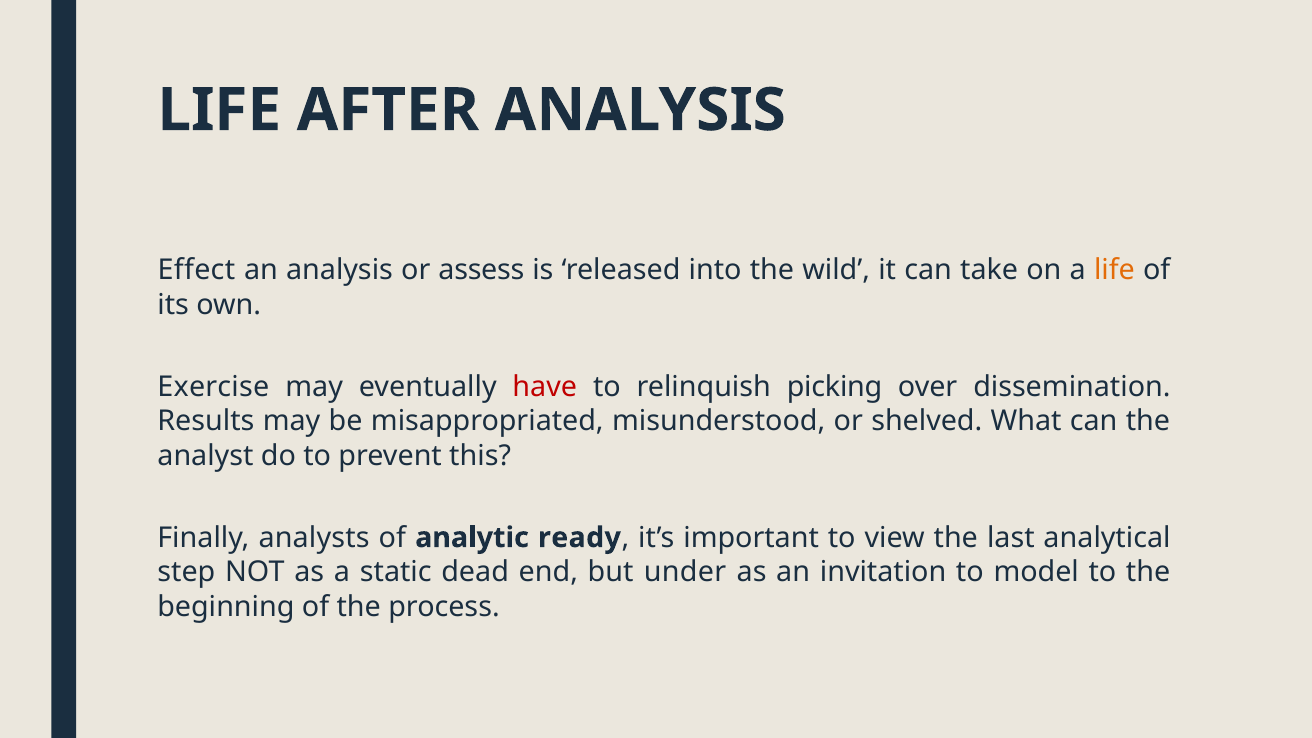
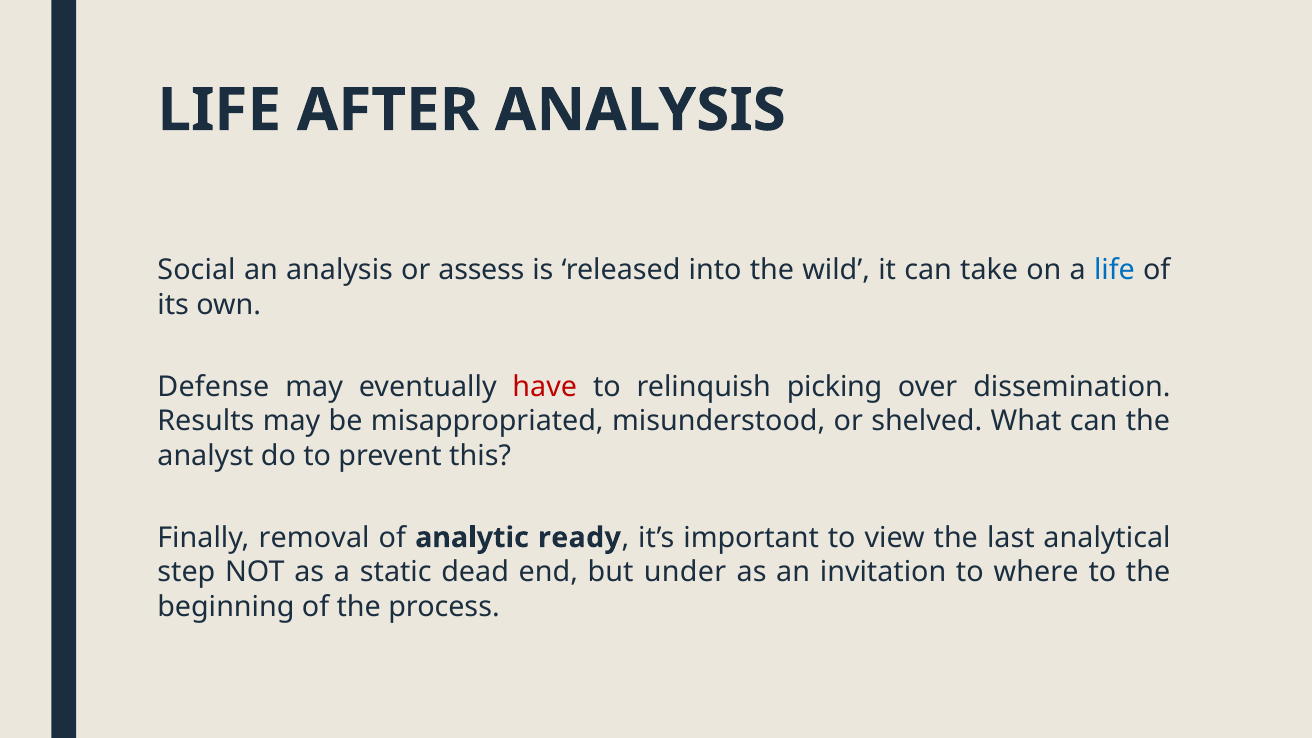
Effect: Effect -> Social (197, 270)
life colour: orange -> blue (1114, 270)
Exercise: Exercise -> Defense (213, 387)
analysts: analysts -> removal (314, 538)
model: model -> where (1036, 572)
